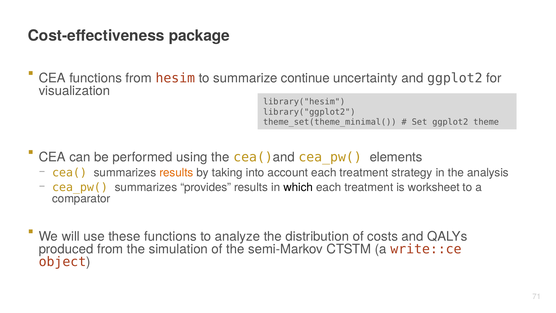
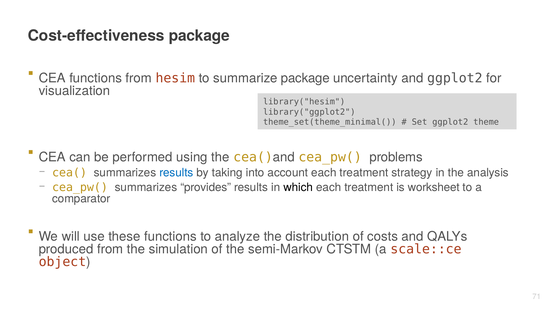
summarize continue: continue -> package (305, 78)
elements: elements -> problems (396, 157)
results colour: orange -> blue (176, 173)
write::ce: write::ce -> scale::ce (426, 249)
